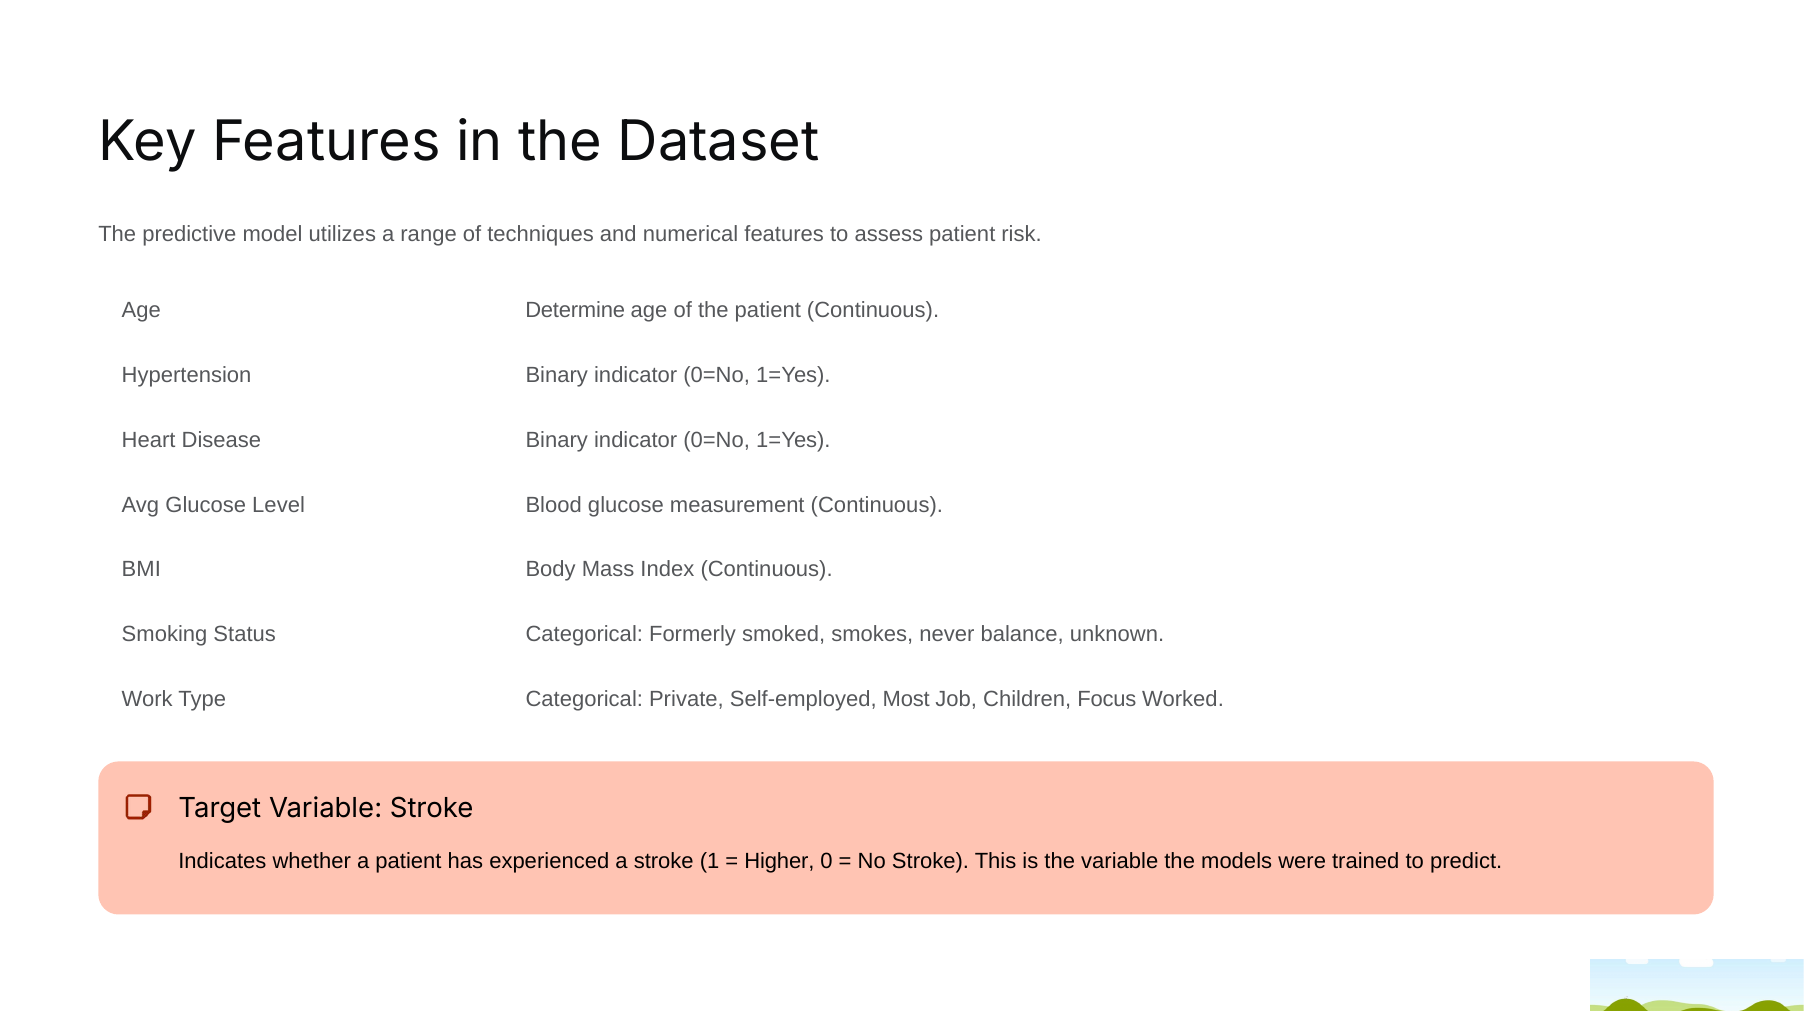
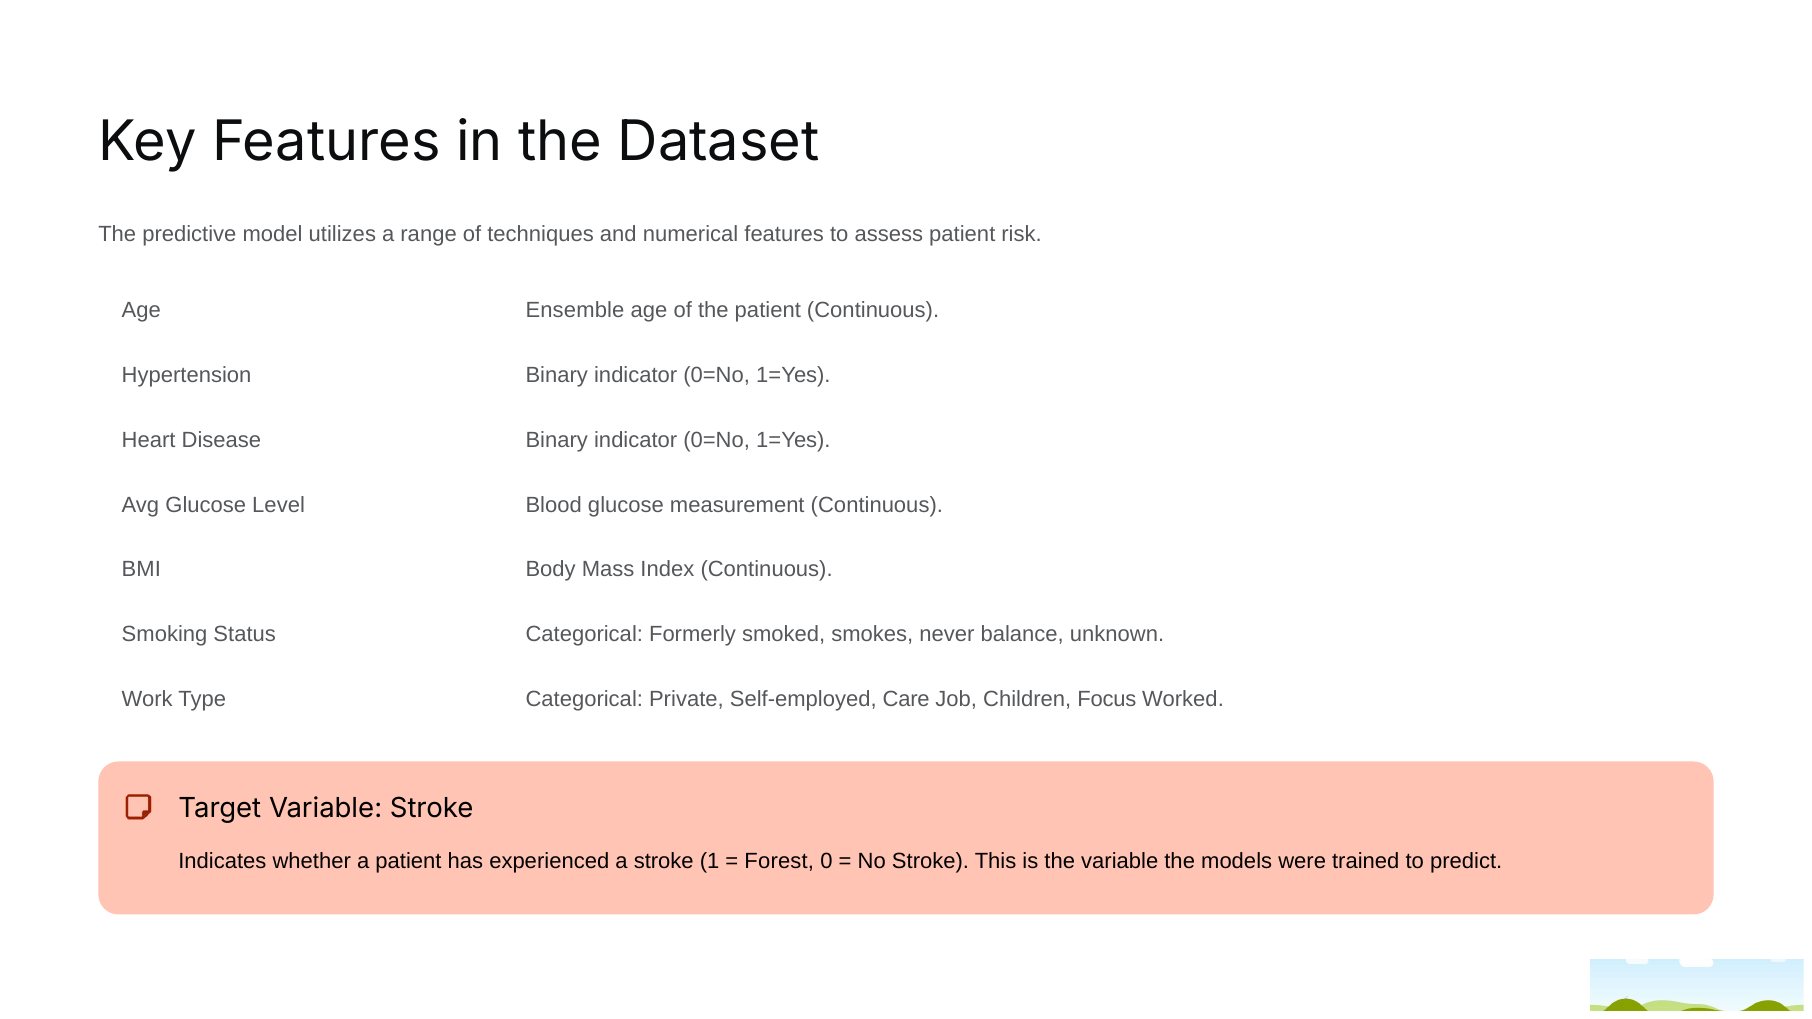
Determine: Determine -> Ensemble (575, 311)
Most: Most -> Care (906, 699)
Higher: Higher -> Forest (779, 862)
